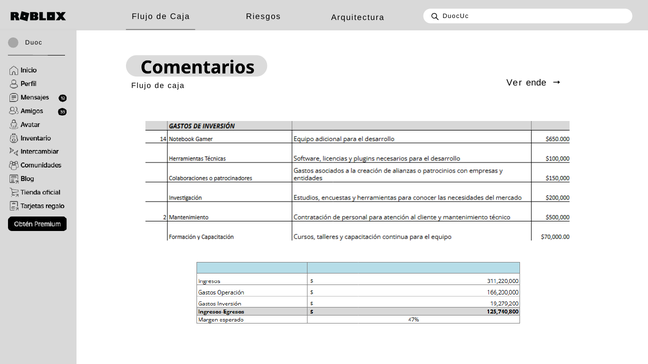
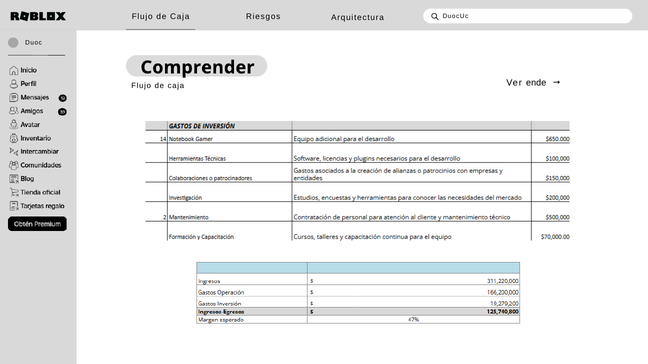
Comentarios: Comentarios -> Comprender (197, 68)
